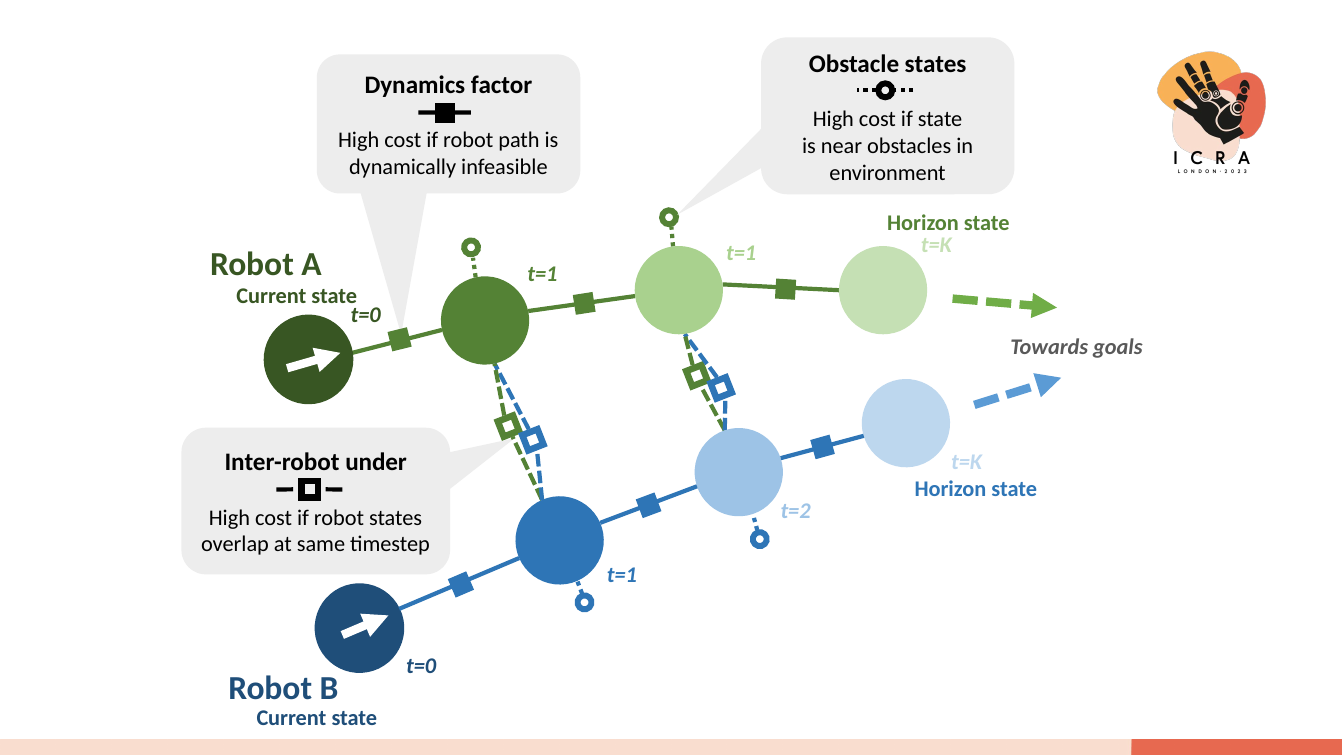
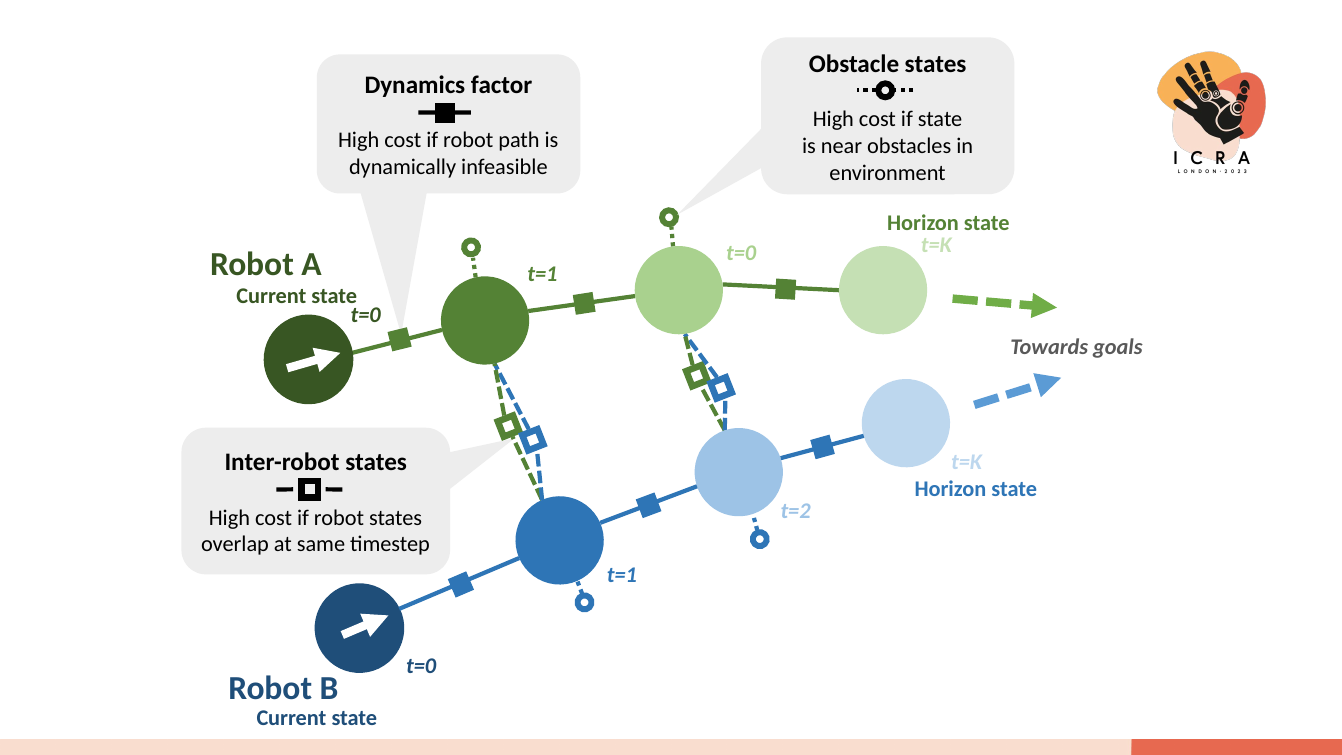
t=1: t=1 -> t=0 (741, 253)
Inter-robot under: under -> states (376, 462)
